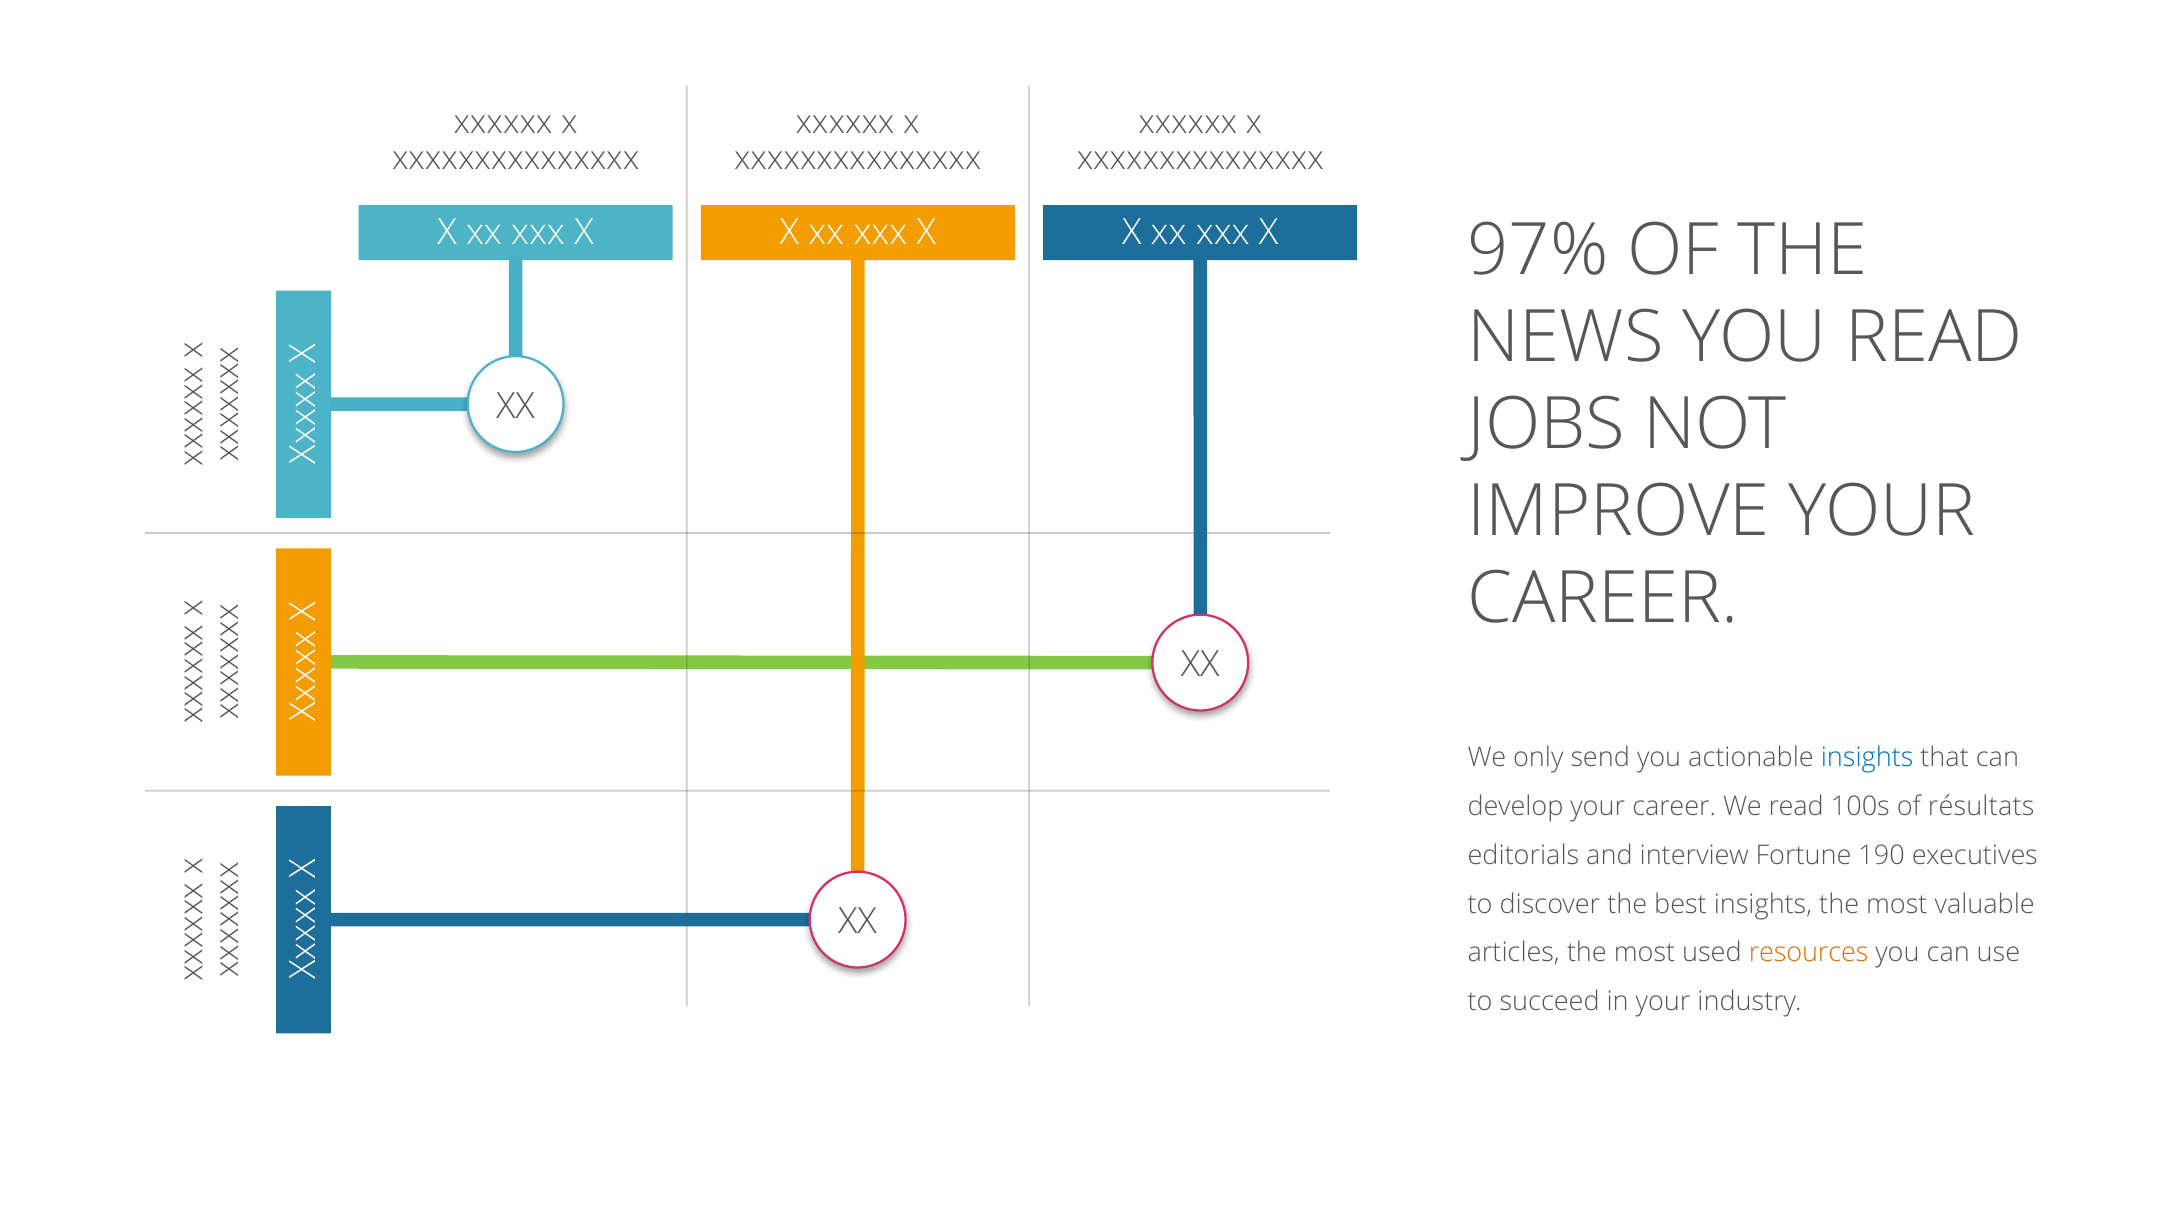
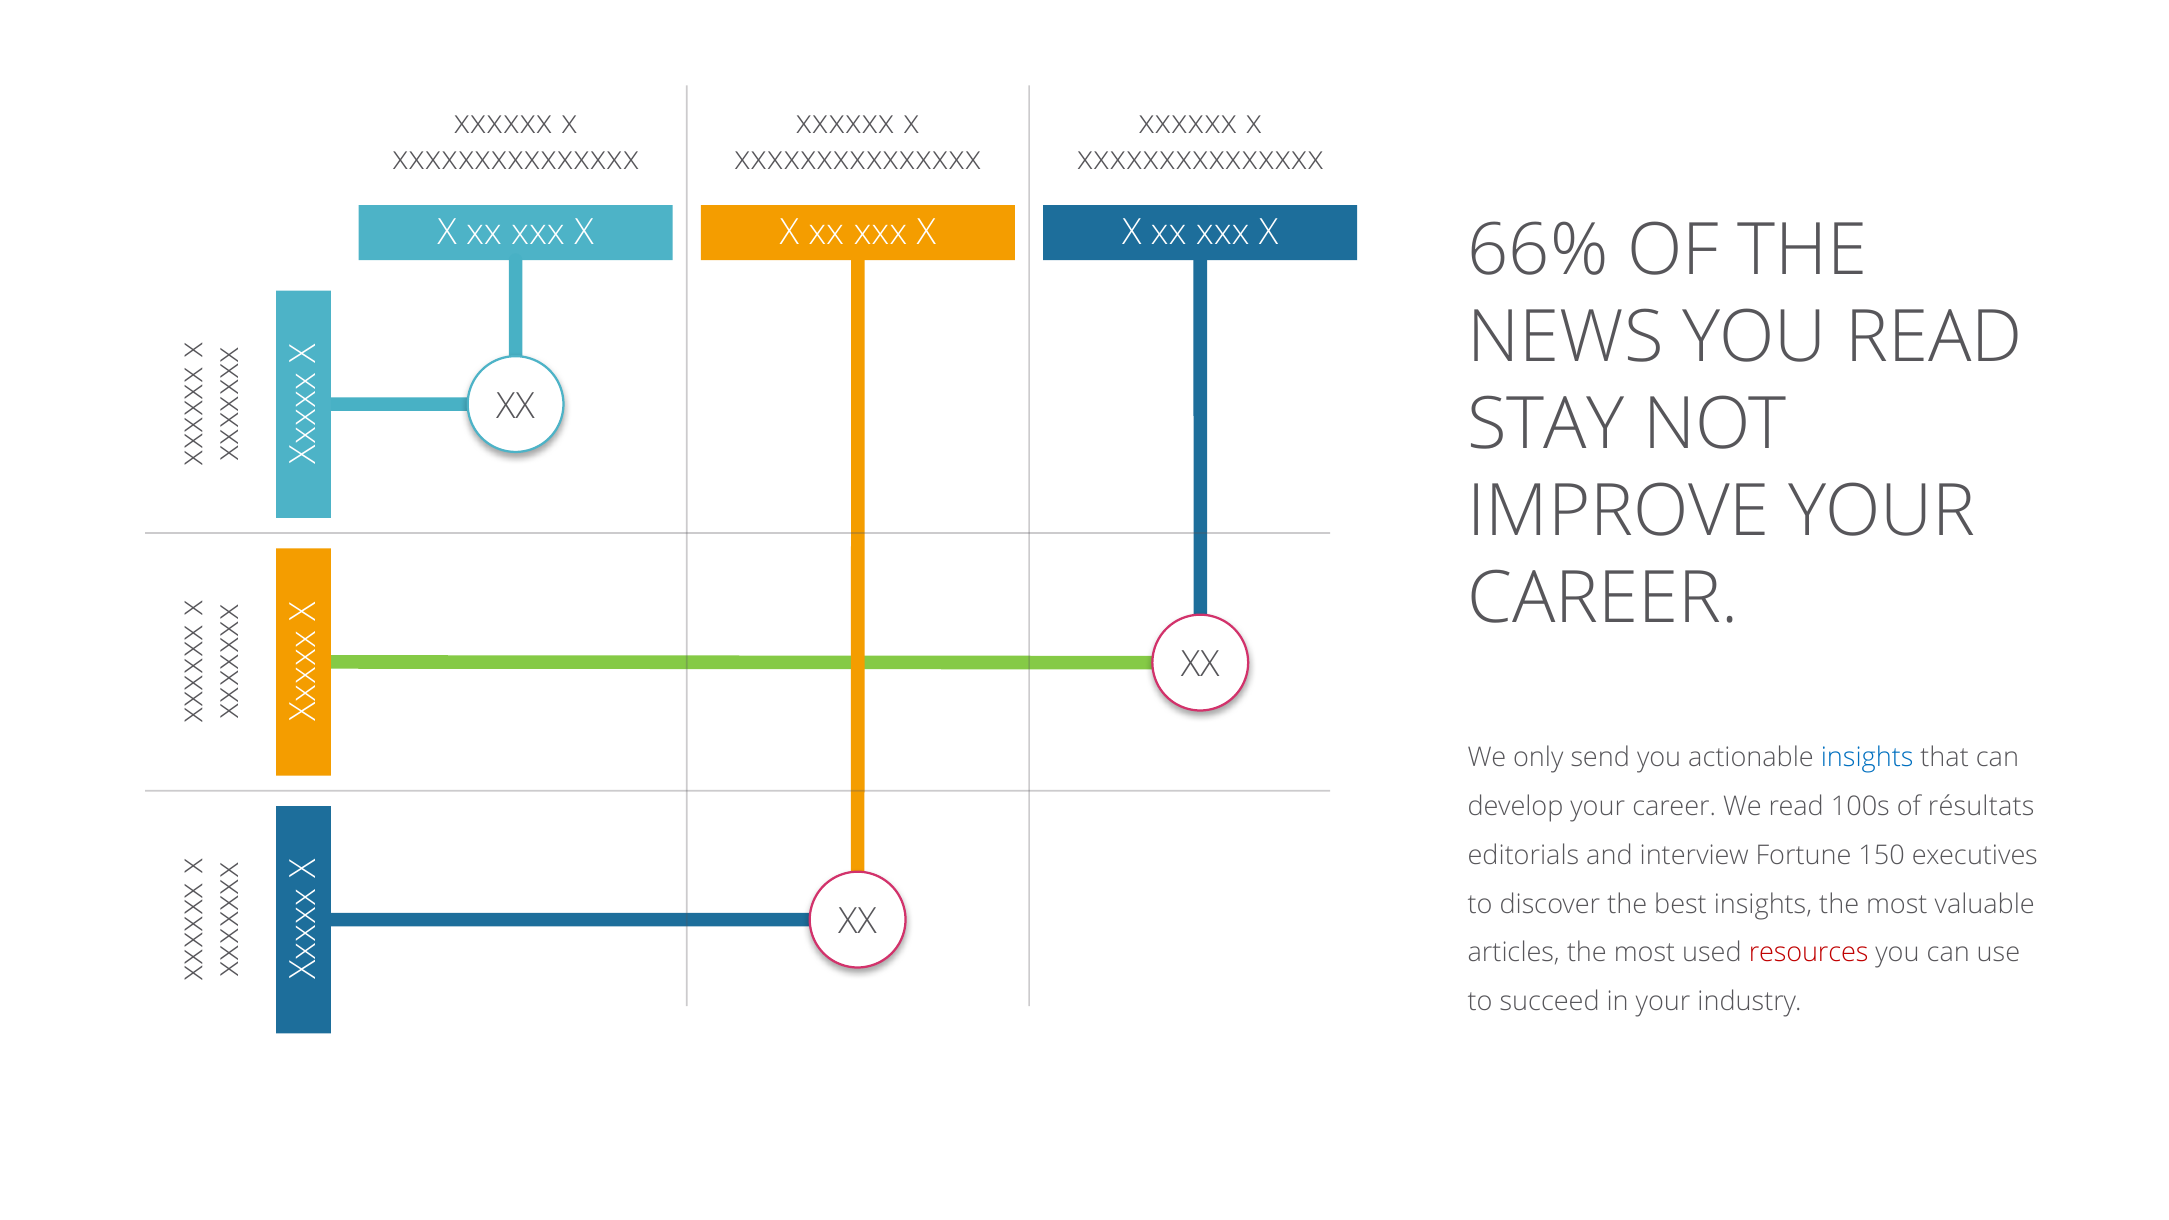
97%: 97% -> 66% (1538, 251)
JOBS: JOBS -> STAY (1546, 425)
190: 190 -> 150 (1882, 855)
resources colour: orange -> red (1809, 953)
